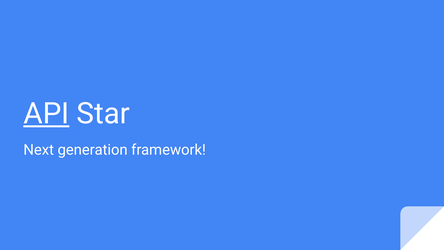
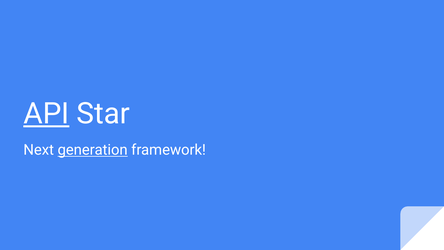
generation underline: none -> present (93, 150)
